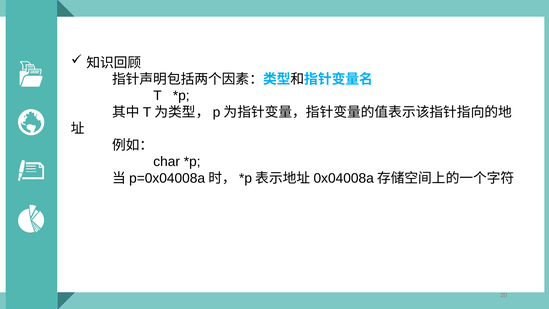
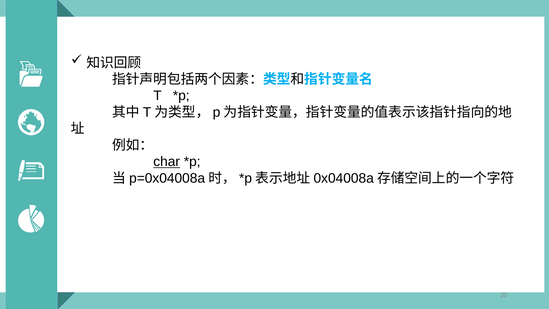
char underline: none -> present (167, 162)
